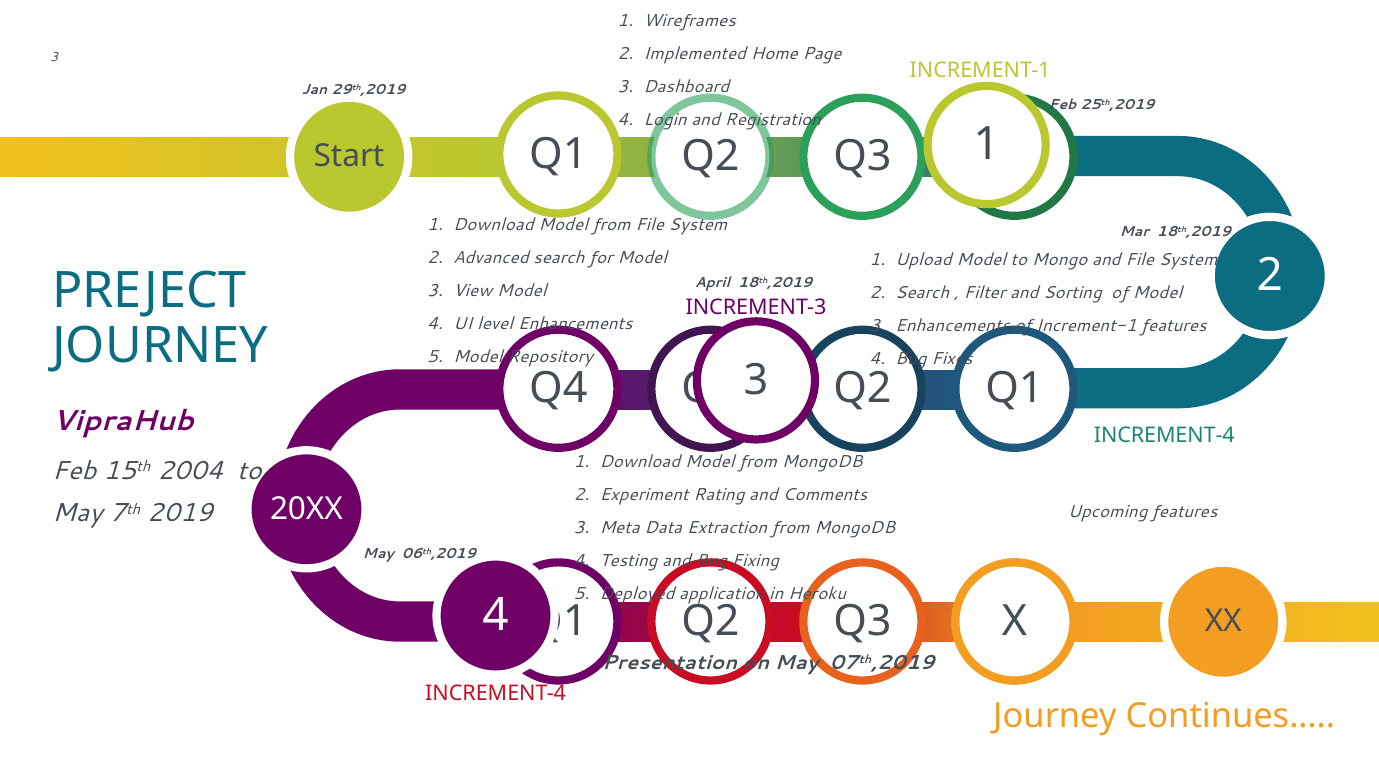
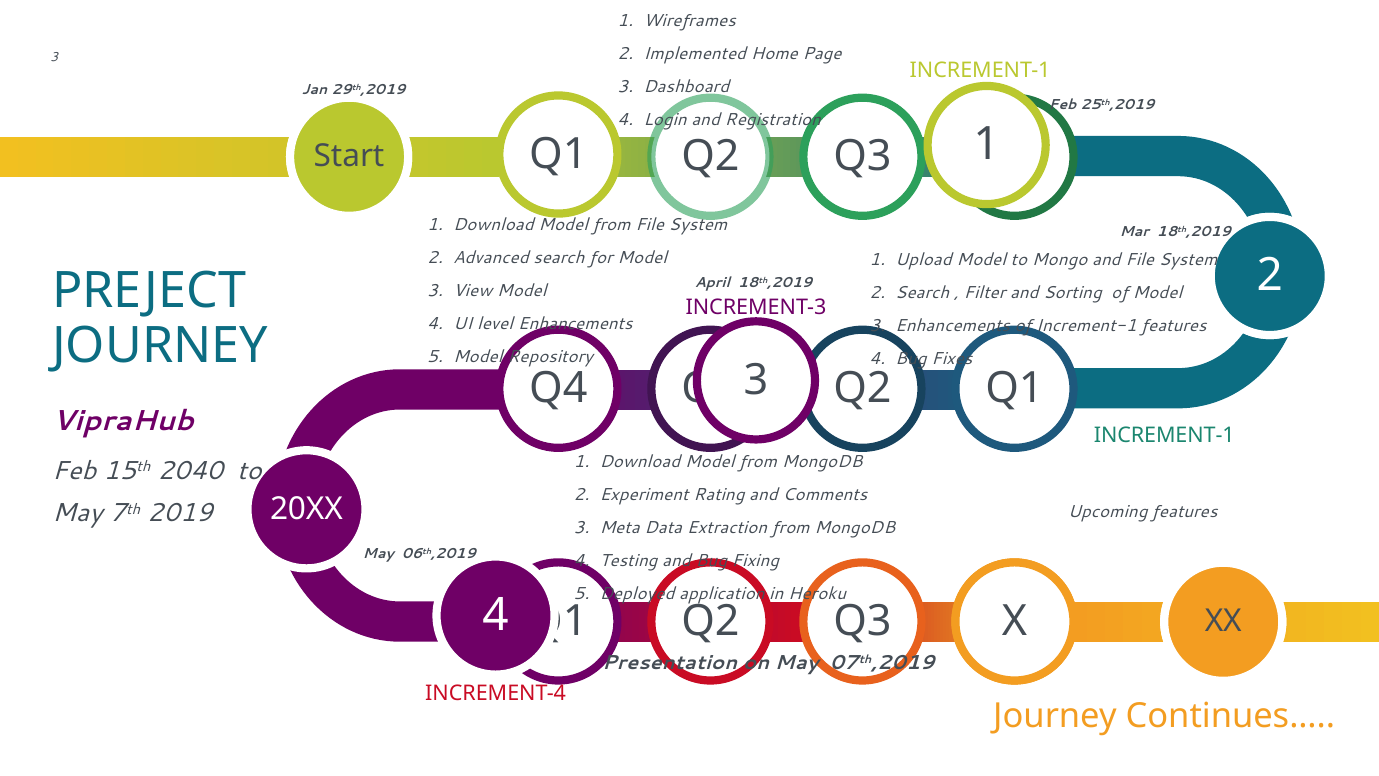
INCREMENT-4: INCREMENT-4 -> INCREMENT-1 (1164, 435)
2004: 2004 -> 2040 (190, 471)
